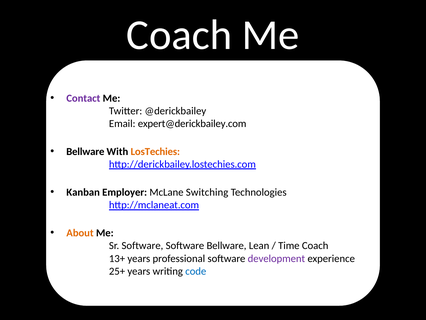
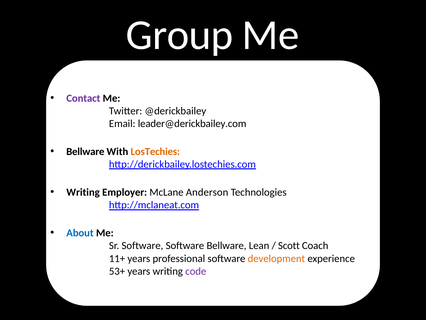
Coach: Coach -> Group (180, 35)
expert@derickbailey.com: expert@derickbailey.com -> leader@derickbailey.com (192, 124)
Kanban: Kanban -> Writing (83, 192)
Switching: Switching -> Anderson (207, 192)
About colour: orange -> blue (80, 233)
Time: Time -> Scott (289, 245)
13+: 13+ -> 11+ (117, 258)
development colour: purple -> orange (276, 258)
25+: 25+ -> 53+ (117, 271)
code colour: blue -> purple (196, 271)
